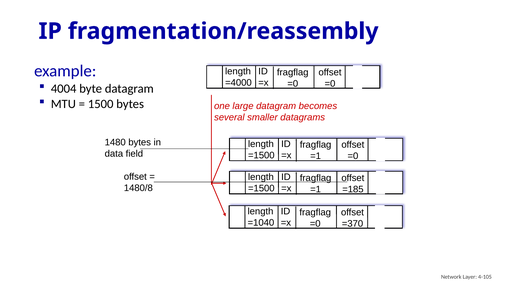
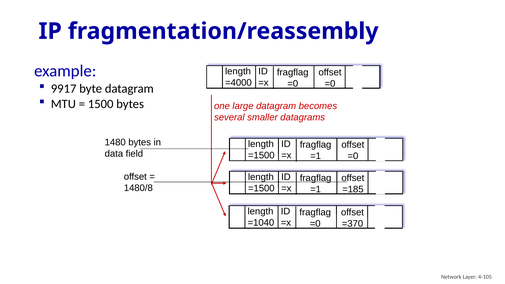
4004: 4004 -> 9917 (64, 89)
